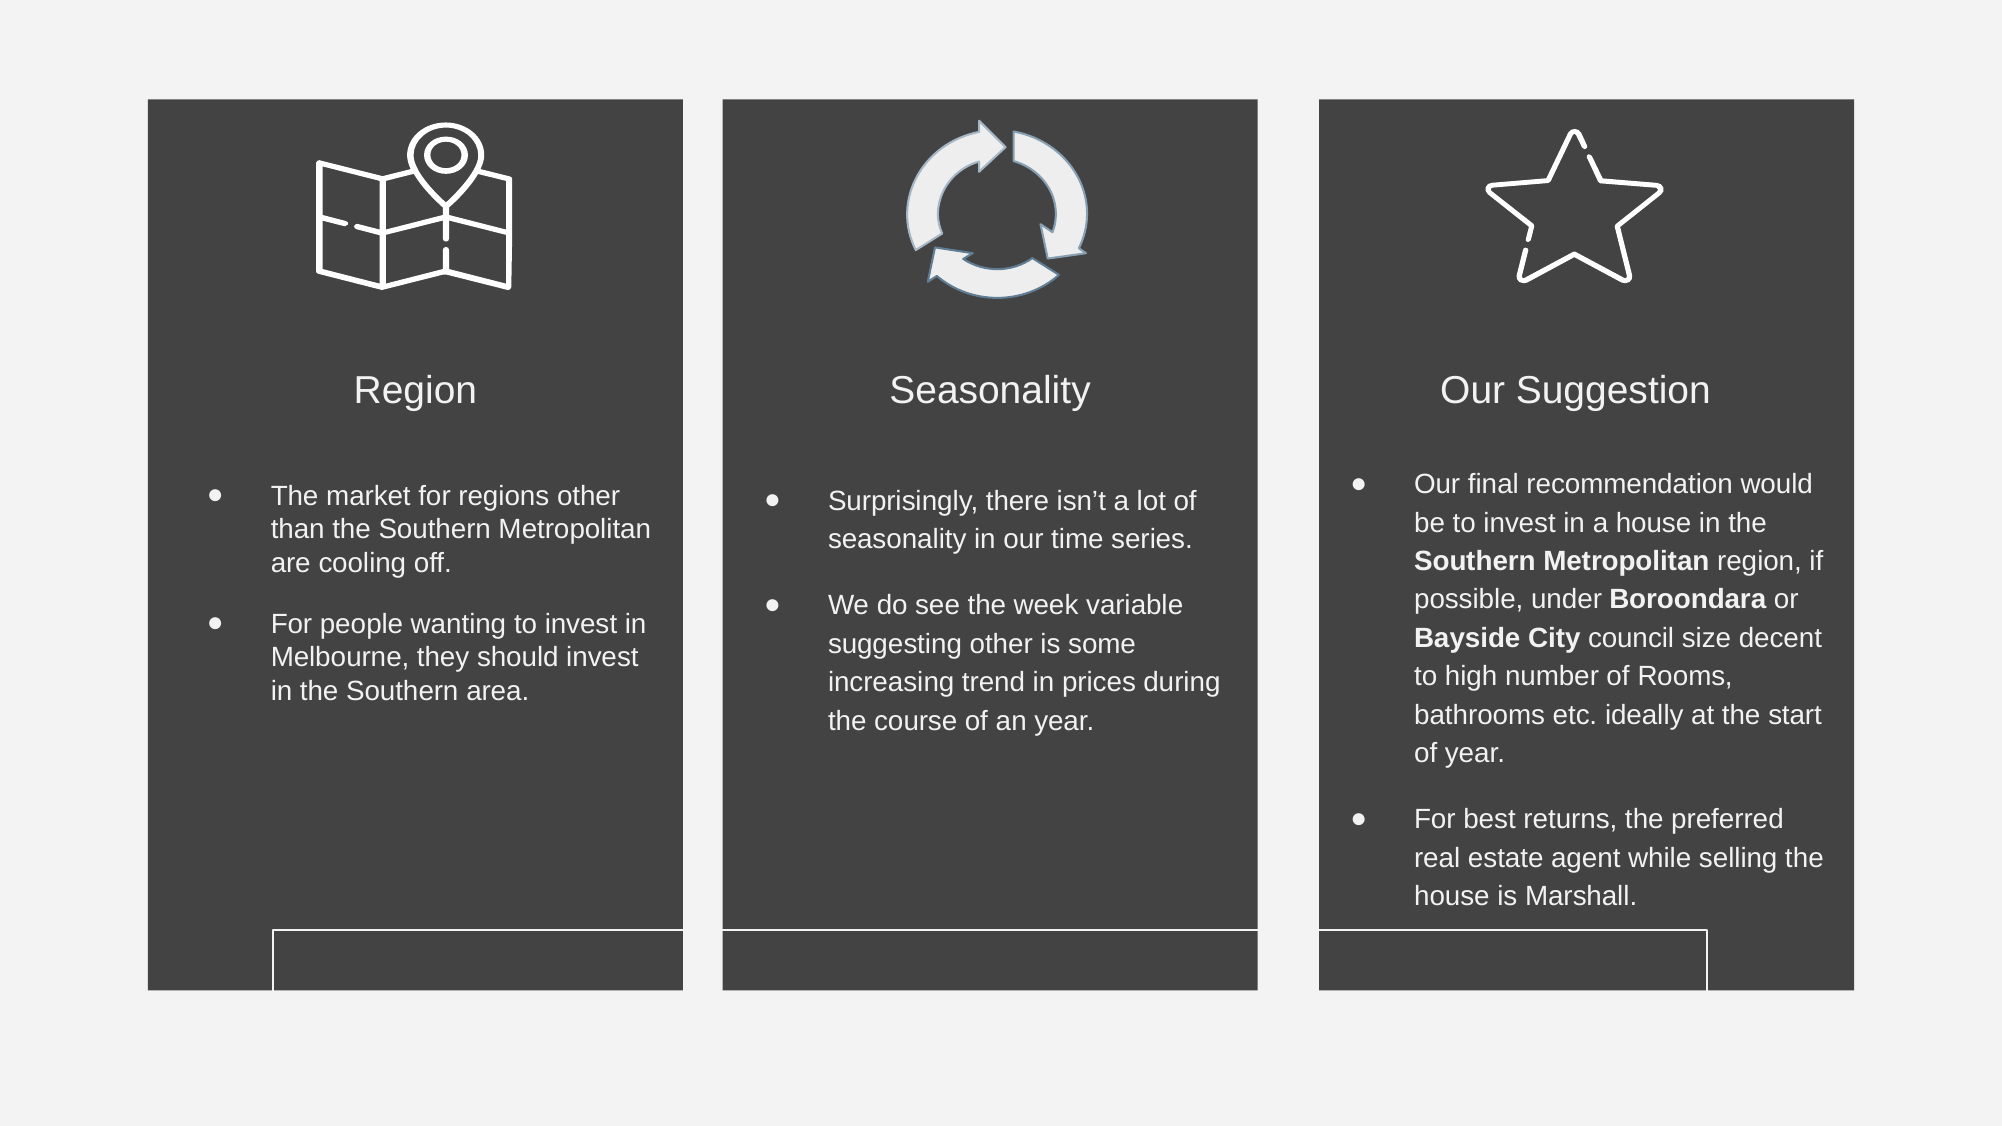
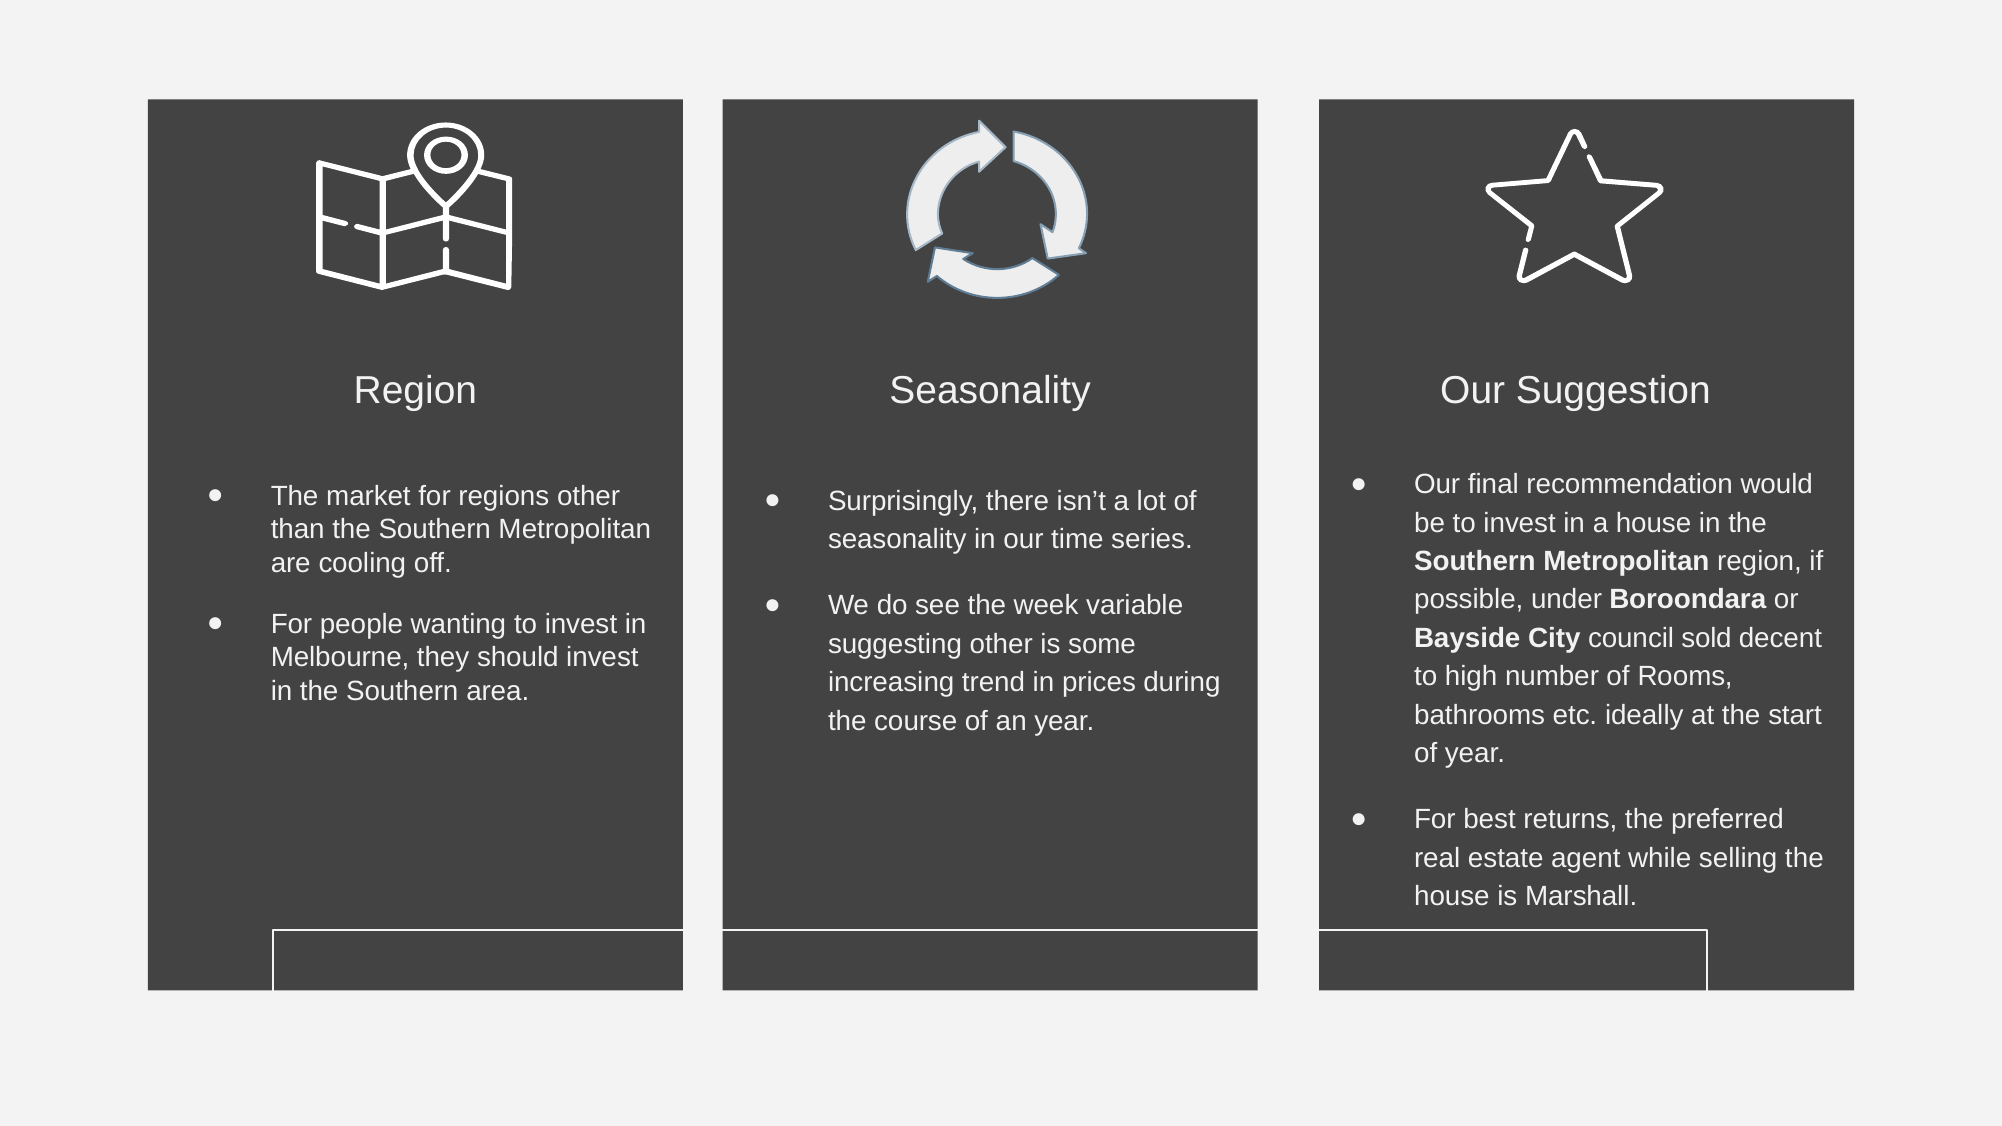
size: size -> sold (1707, 638)
